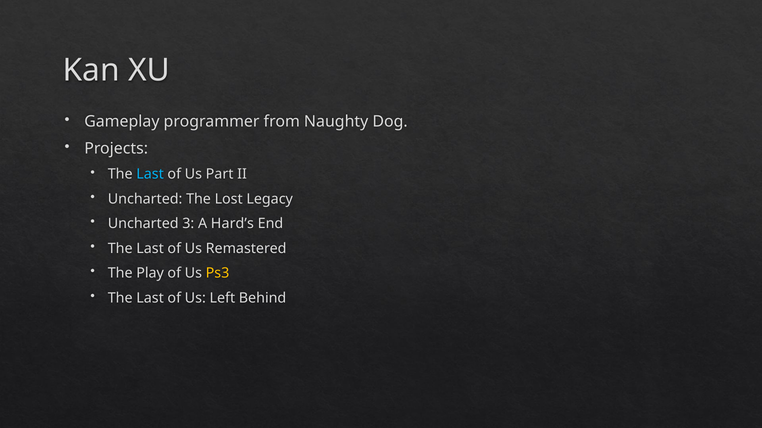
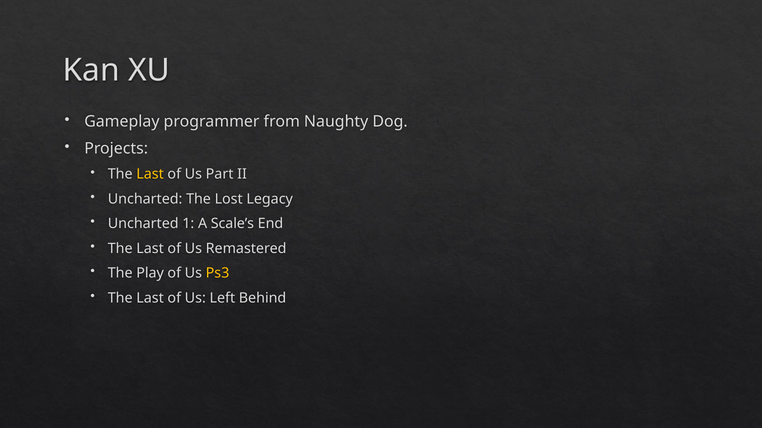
Last colour: light blue -> yellow (150, 174)
3: 3 -> 1 (188, 224)
Hard’s: Hard’s -> Scale’s (232, 224)
